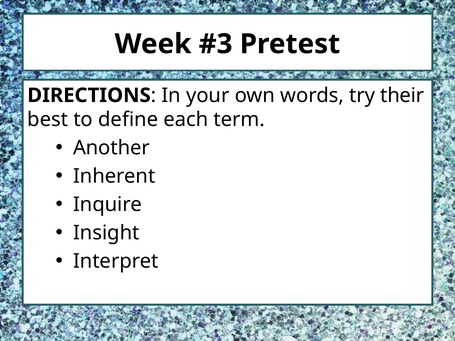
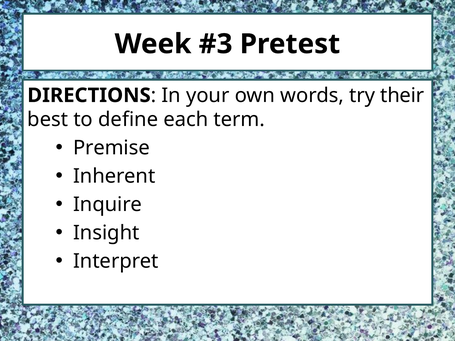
Another: Another -> Premise (111, 148)
